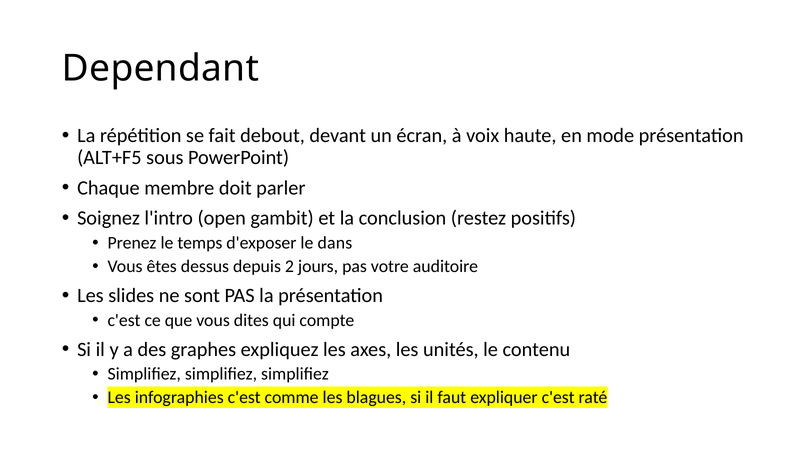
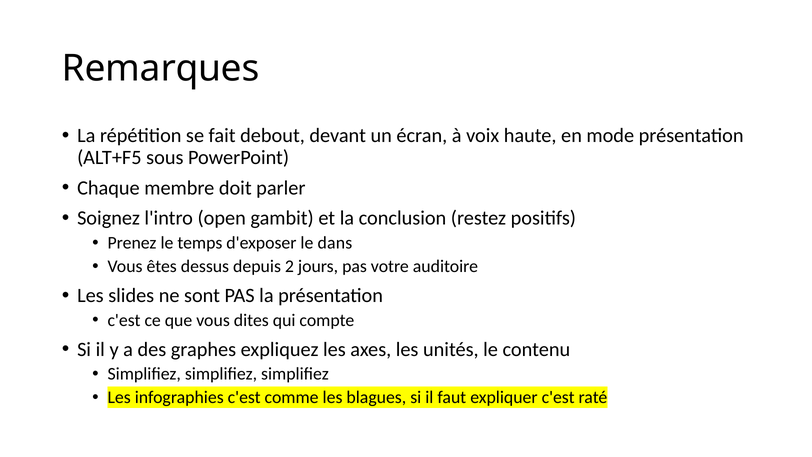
Dependant: Dependant -> Remarques (161, 68)
